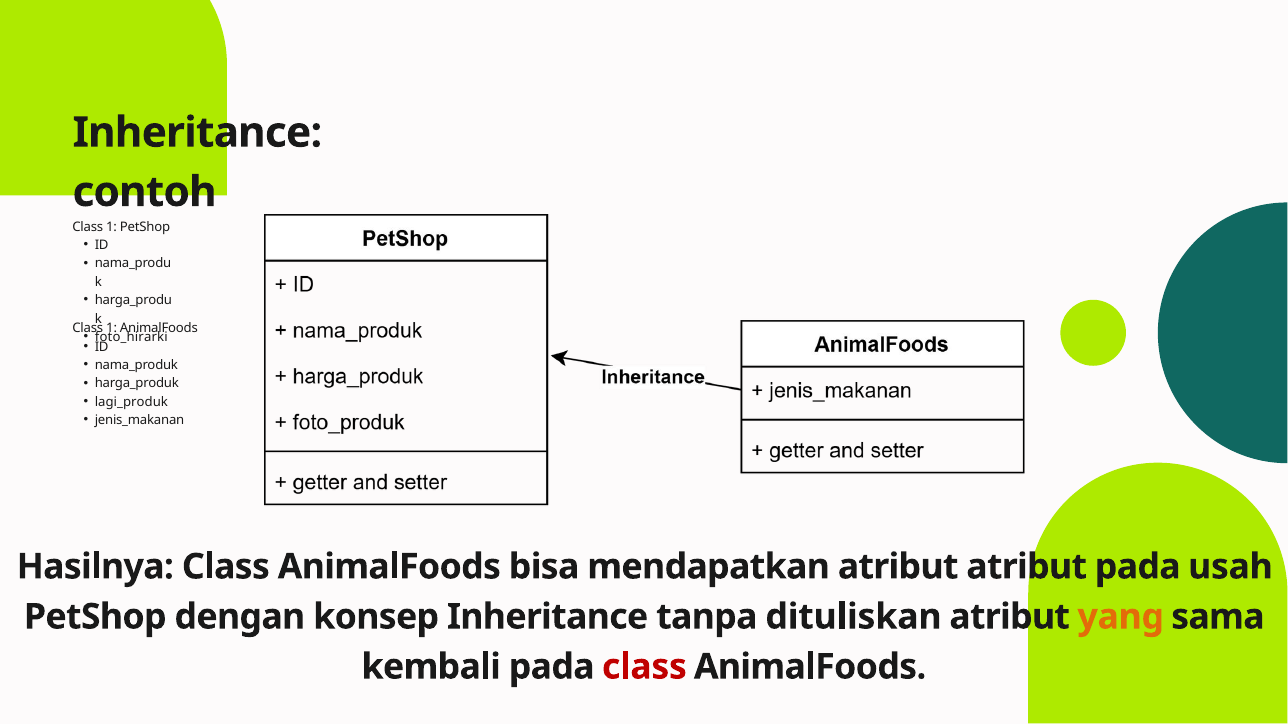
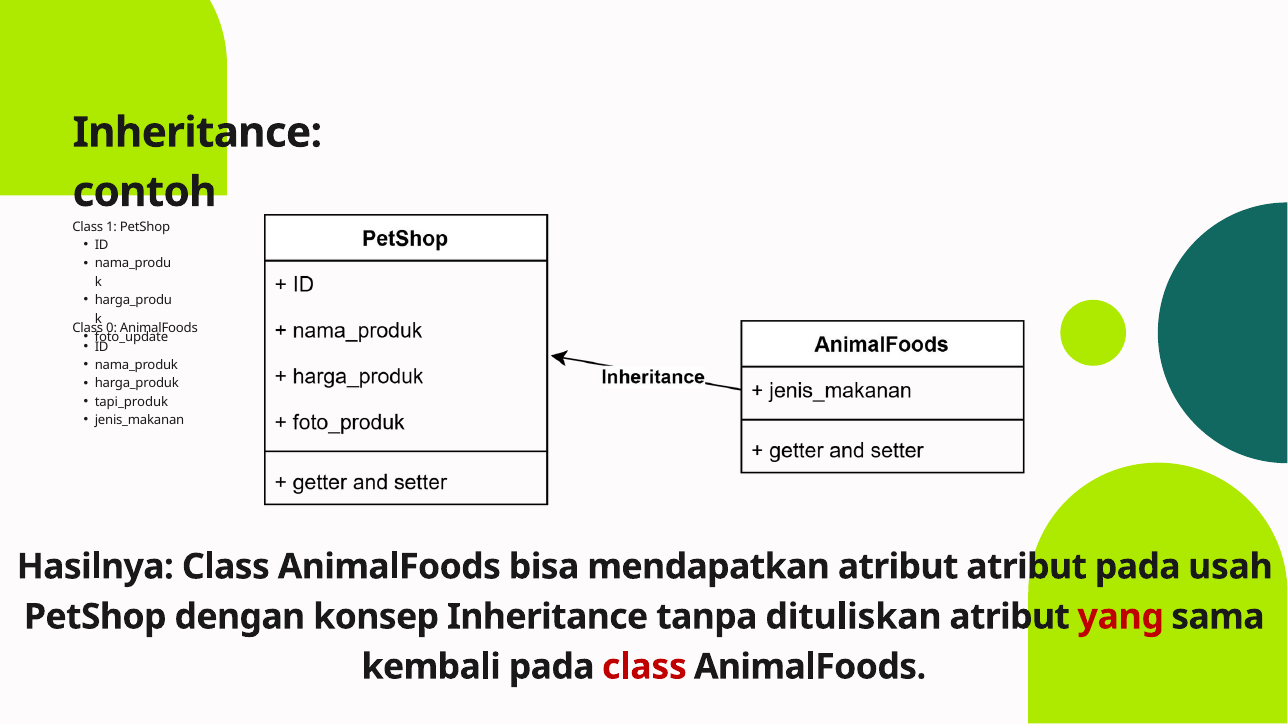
1: 1 -> 0 (112, 329)
foto_hirarki: foto_hirarki -> foto_update (131, 337)
lagi_produk: lagi_produk -> tapi_produk (131, 402)
yang colour: orange -> red (1121, 617)
